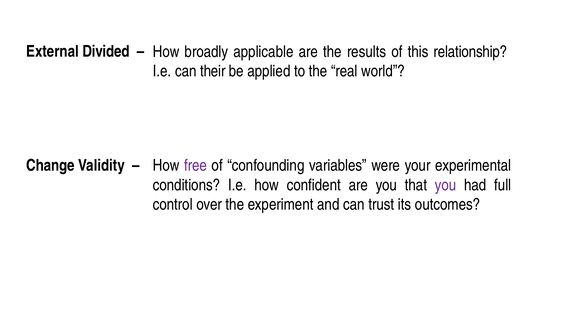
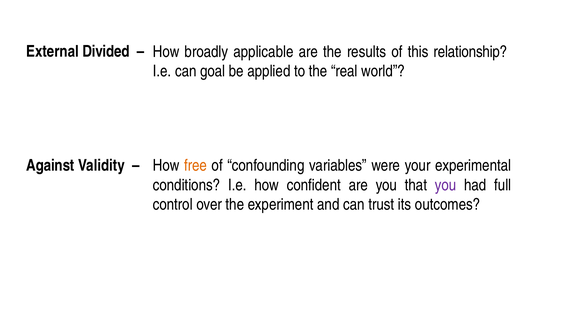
their: their -> goal (213, 71)
free colour: purple -> orange (195, 166)
Change: Change -> Against (50, 166)
